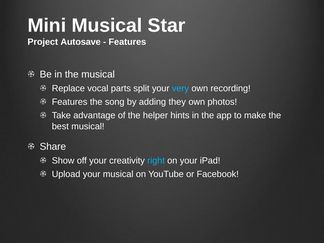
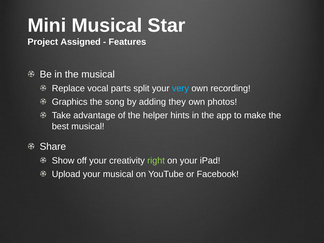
Autosave: Autosave -> Assigned (81, 42)
Features: Features -> Graphics (70, 102)
right colour: light blue -> light green (156, 161)
